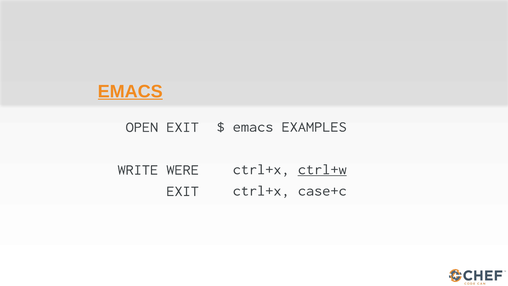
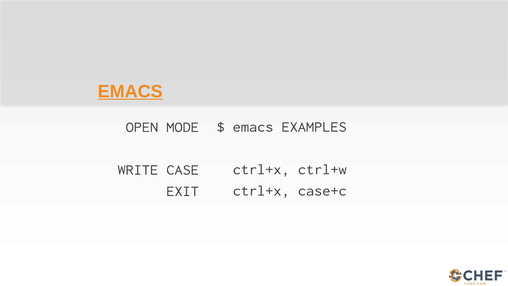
OPEN EXIT: EXIT -> MODE (183, 127)
ctrl+w underline: present -> none (322, 169)
WERE: WERE -> CASE (183, 170)
